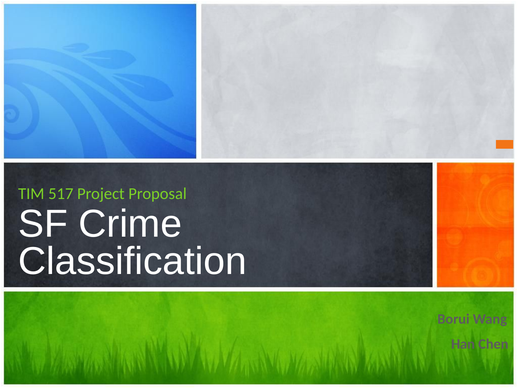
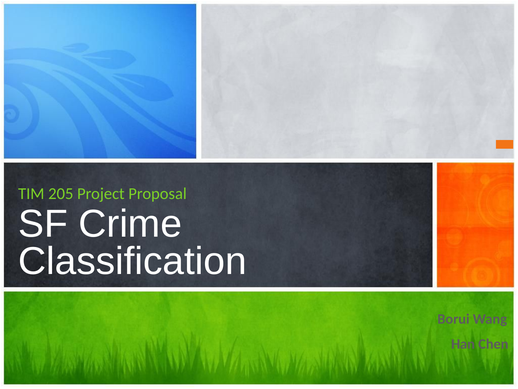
517: 517 -> 205 (61, 194)
